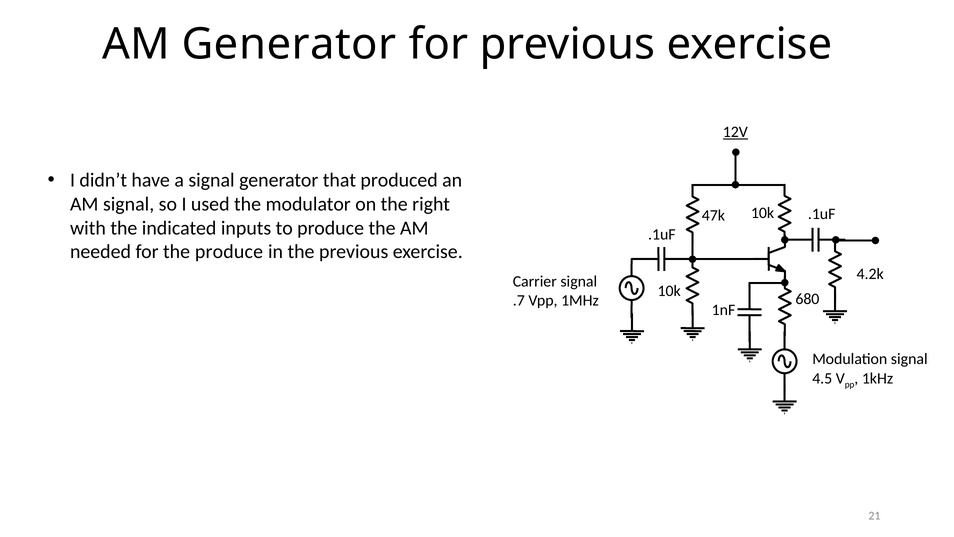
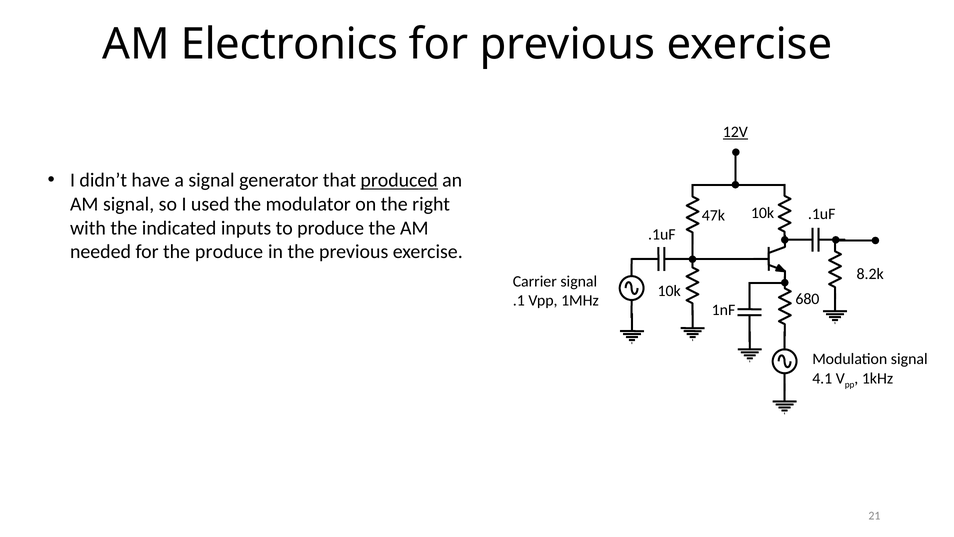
AM Generator: Generator -> Electronics (289, 44)
produced underline: none -> present (399, 180)
4.2k: 4.2k -> 8.2k (870, 274)
.7: .7 -> .1 (519, 300)
4.5: 4.5 -> 4.1 (822, 378)
